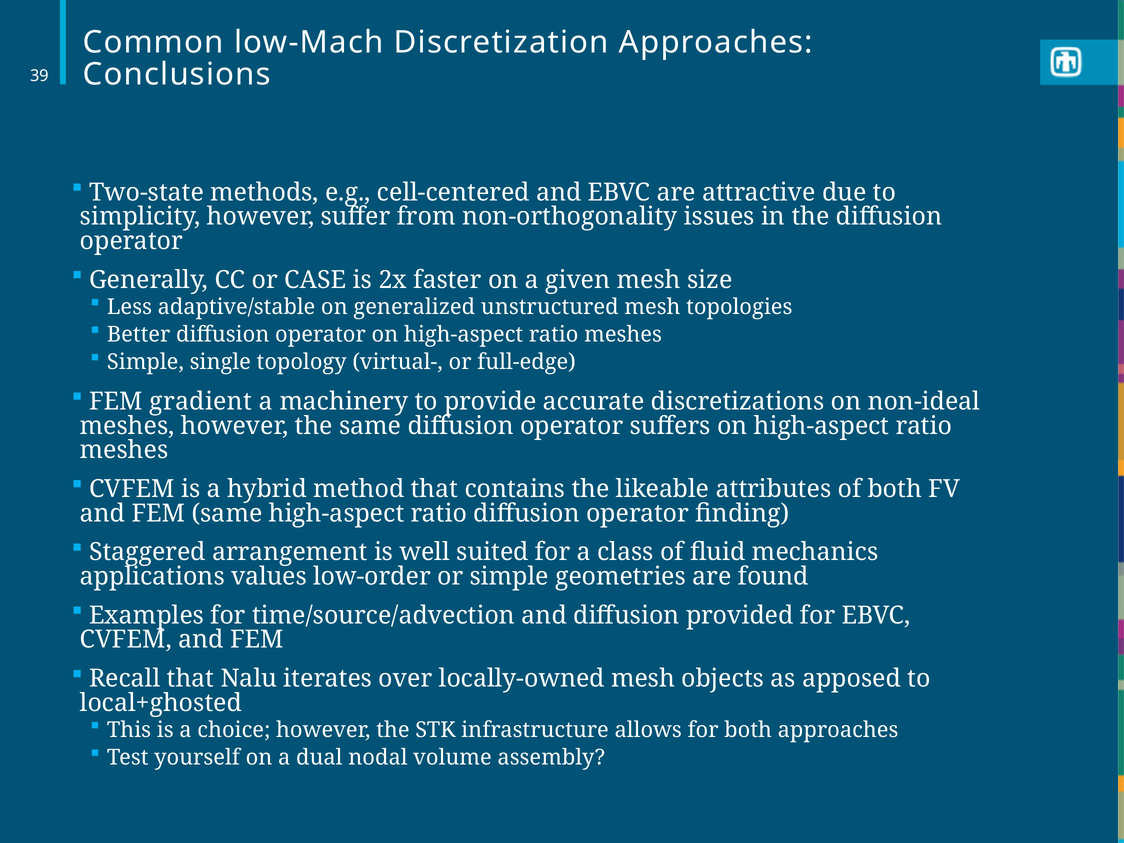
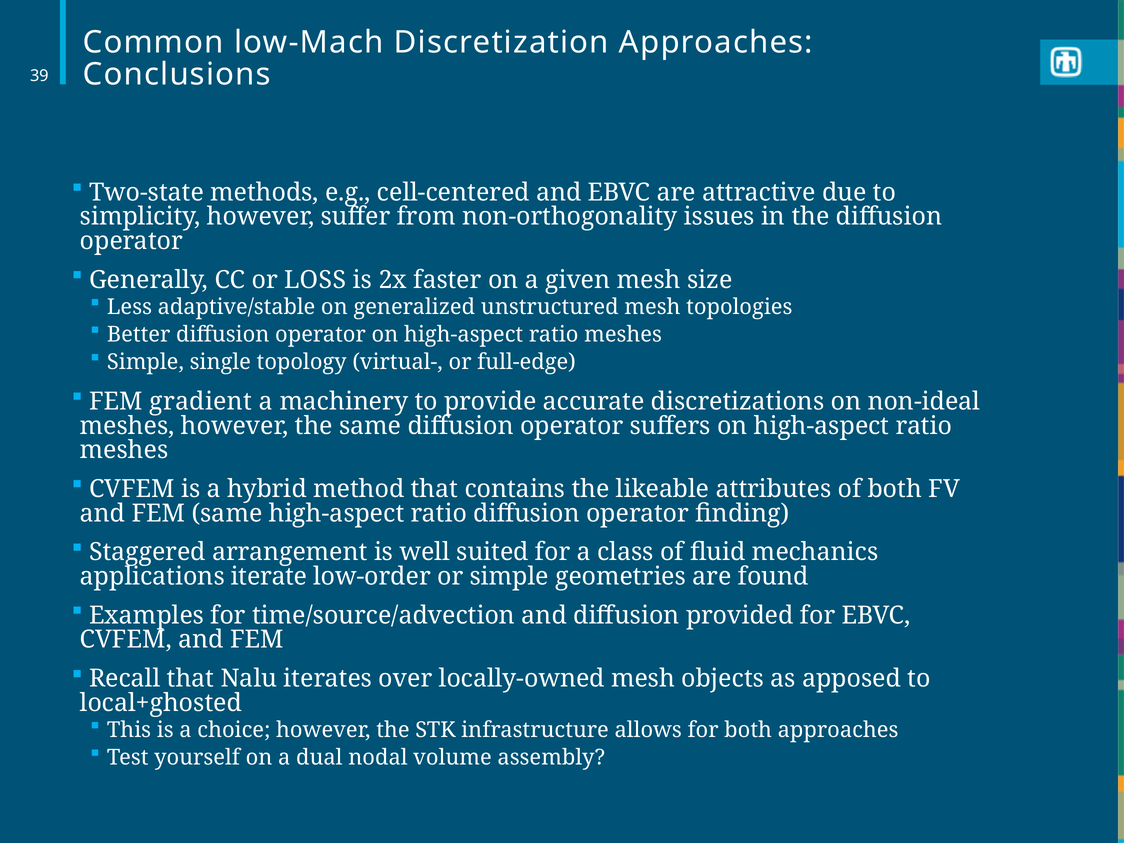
CASE: CASE -> LOSS (315, 280)
values: values -> iterate (269, 577)
